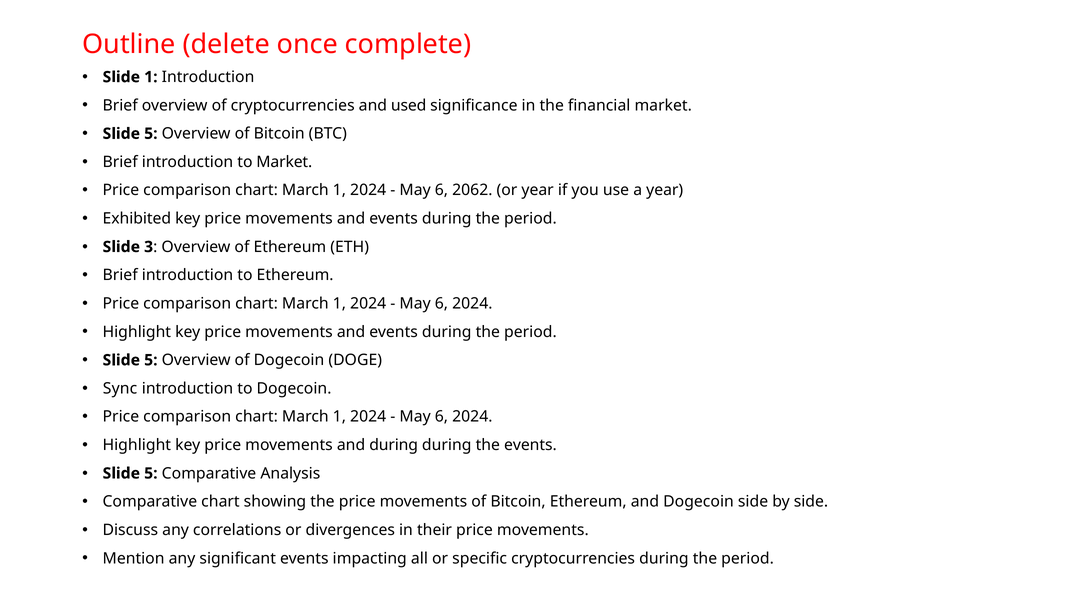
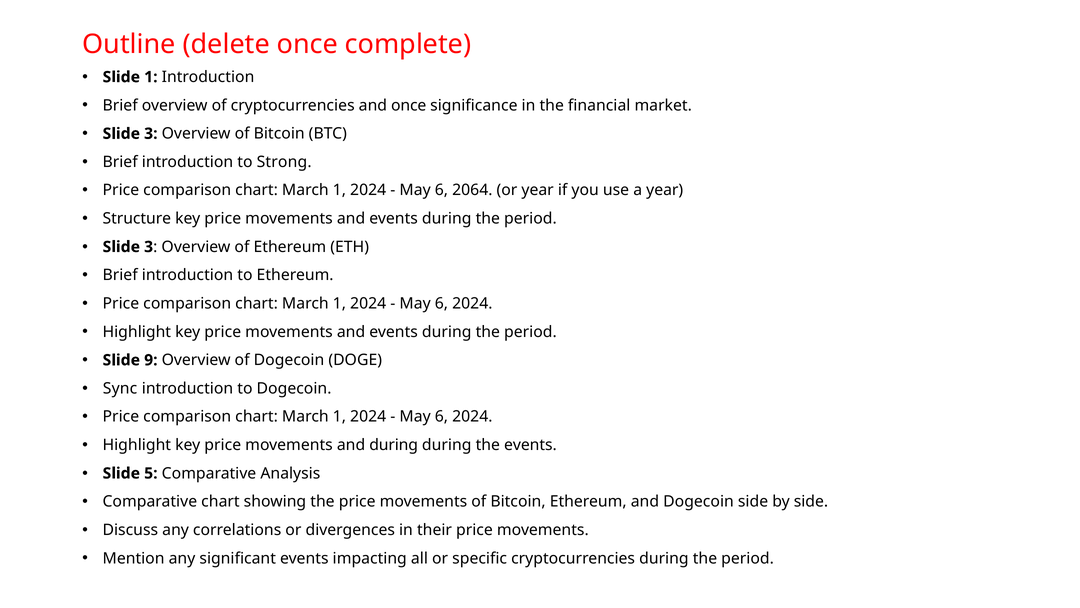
and used: used -> once (409, 105)
5: 5 -> 3 (151, 134)
to Market: Market -> Strong (284, 162)
2062: 2062 -> 2064 (472, 190)
Exhibited: Exhibited -> Structure (137, 218)
5: 5 -> 9 (151, 360)
